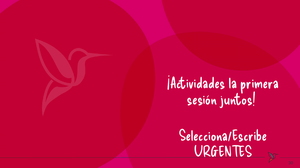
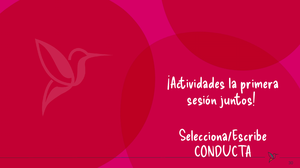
URGENTES: URGENTES -> CONDUCTA (223, 153)
